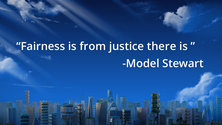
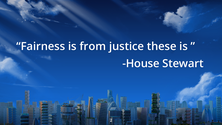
there: there -> these (162, 46)
Model: Model -> House (141, 64)
